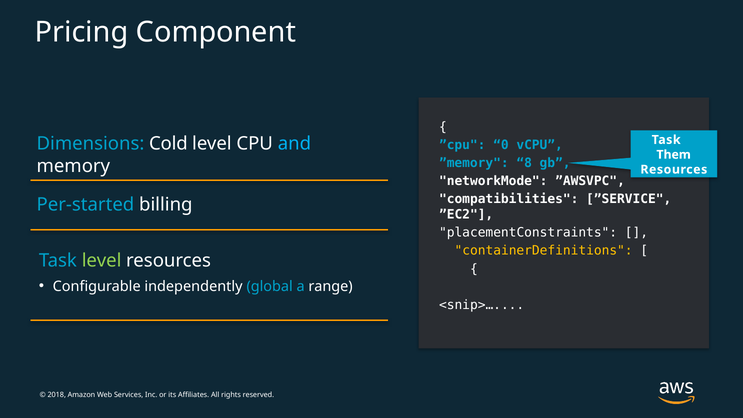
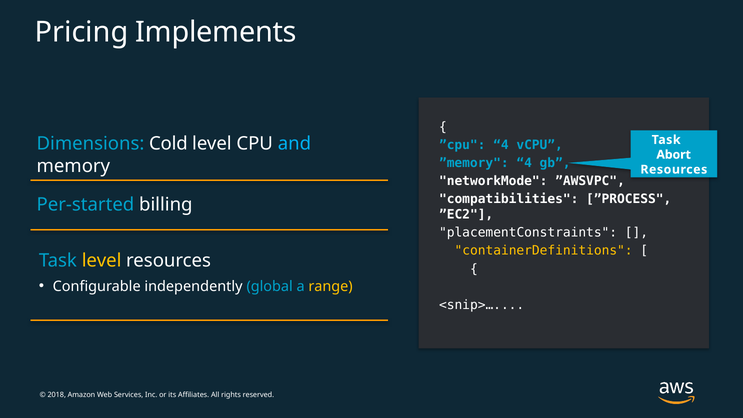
Component: Component -> Implements (216, 32)
”cpu 0: 0 -> 4 (501, 145)
Them: Them -> Abort (674, 155)
”memory 8: 8 -> 4 (524, 163)
”SERVICE: ”SERVICE -> ”PROCESS (629, 199)
level colour: light green -> yellow (102, 261)
range colour: white -> yellow (331, 286)
